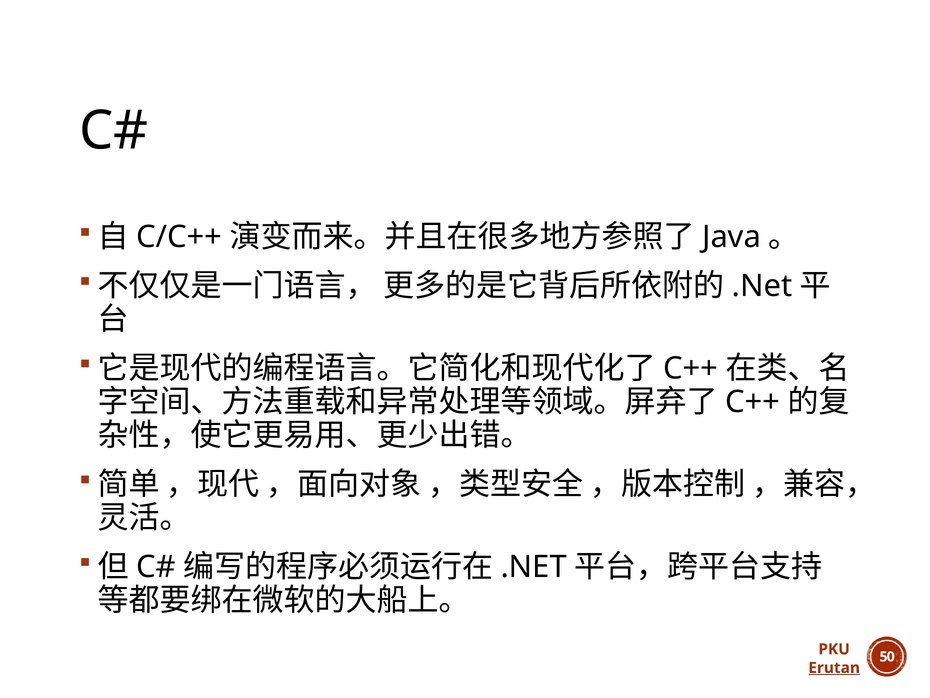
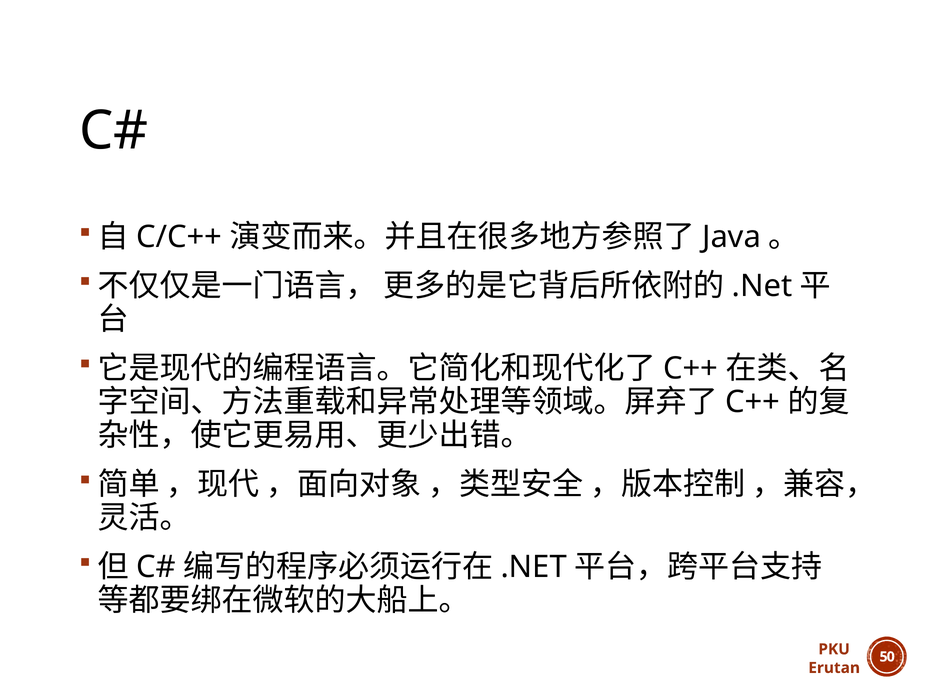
Erutan underline: present -> none (834, 667)
